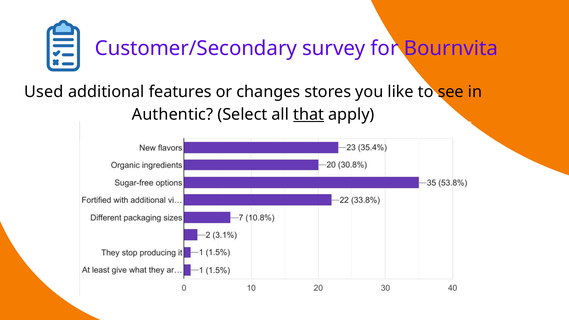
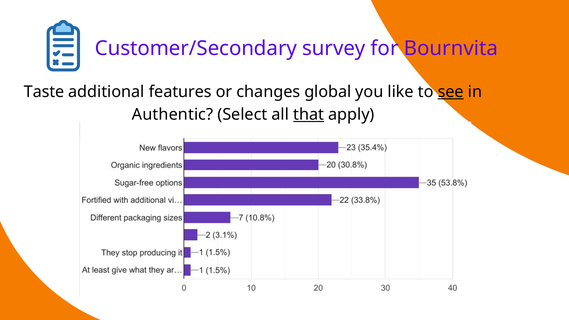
Used: Used -> Taste (44, 92)
stores: stores -> global (328, 92)
see underline: none -> present (451, 92)
